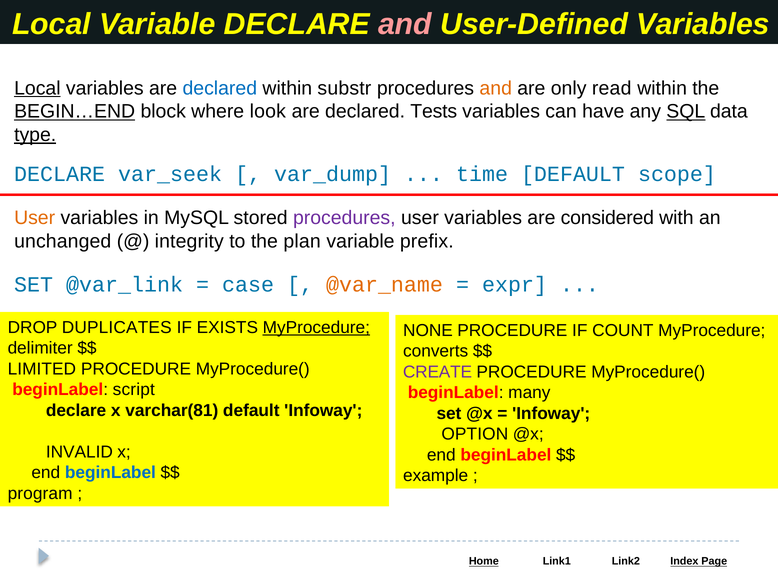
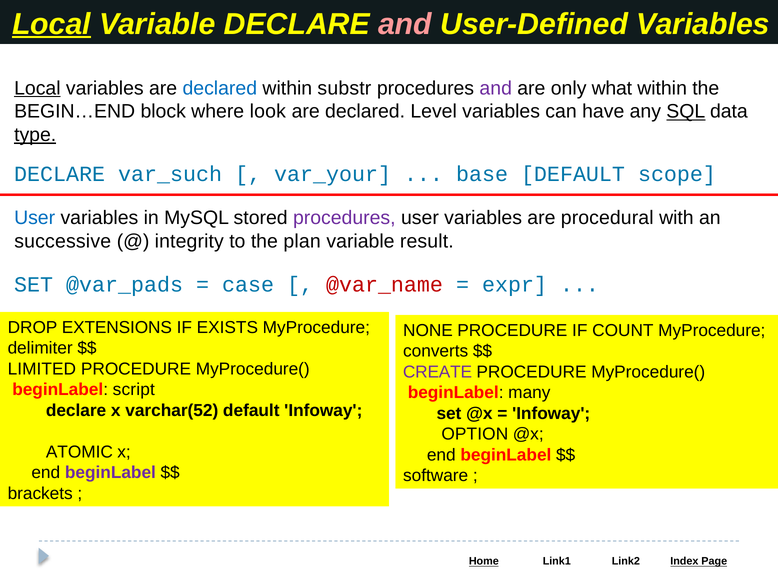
Local underline: none -> present (51, 24)
and colour: orange -> purple (496, 88)
read: read -> what (612, 88)
BEGIN…END underline: present -> none (75, 111)
Tests: Tests -> Level (434, 111)
var_seek: var_seek -> var_such (170, 174)
var_dump: var_dump -> var_your (333, 174)
time: time -> base (482, 174)
User colour: orange -> blue (35, 218)
considered: considered -> procedural (607, 218)
unchanged: unchanged -> successive (63, 241)
prefix: prefix -> result (427, 241)
@var_link: @var_link -> @var_pads (125, 284)
@var_name colour: orange -> red (384, 284)
DUPLICATES: DUPLICATES -> EXTENSIONS (117, 327)
MyProcedure underline: present -> none (316, 327)
varchar(81: varchar(81 -> varchar(52 (172, 410)
INVALID: INVALID -> ATOMIC (79, 451)
beginLabel colour: blue -> purple (110, 472)
example: example -> software (436, 475)
program: program -> brackets (40, 493)
